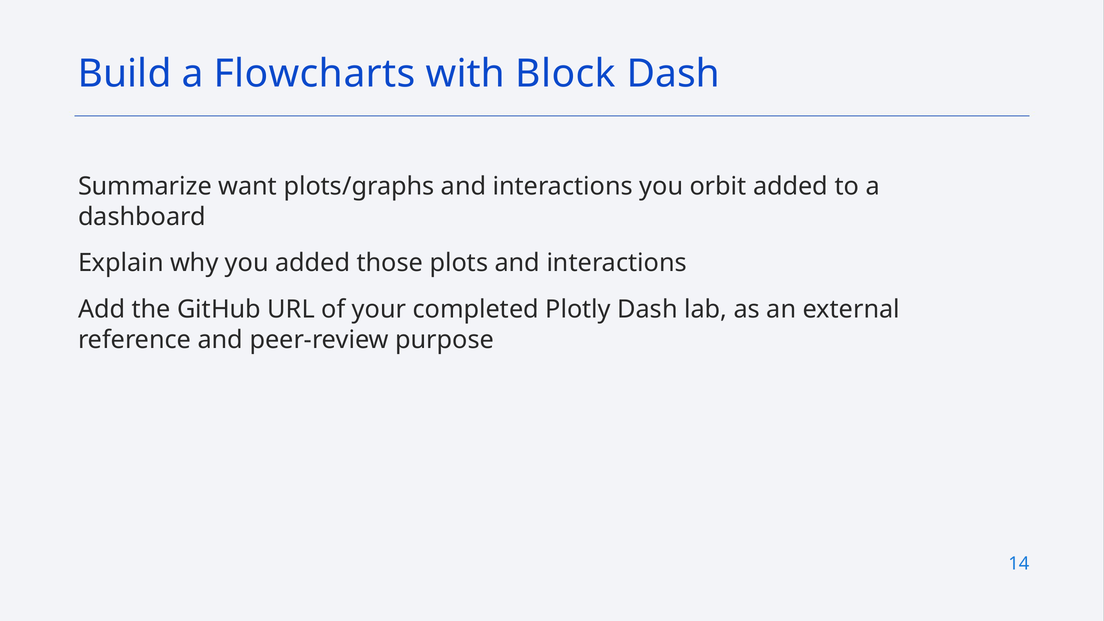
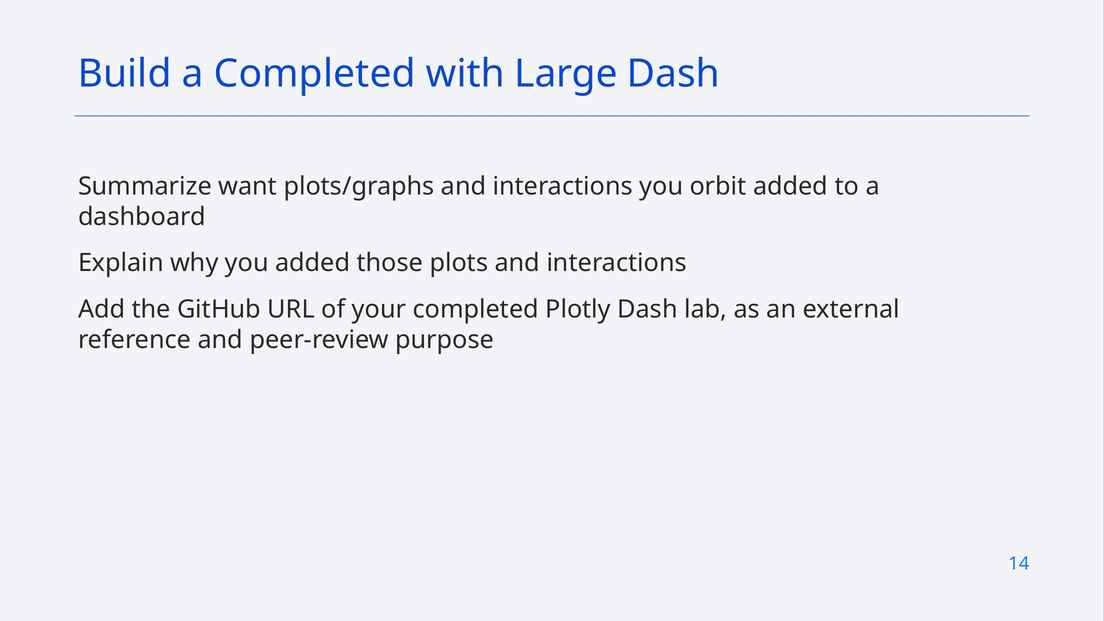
a Flowcharts: Flowcharts -> Completed (315, 74)
Block: Block -> Large (566, 74)
